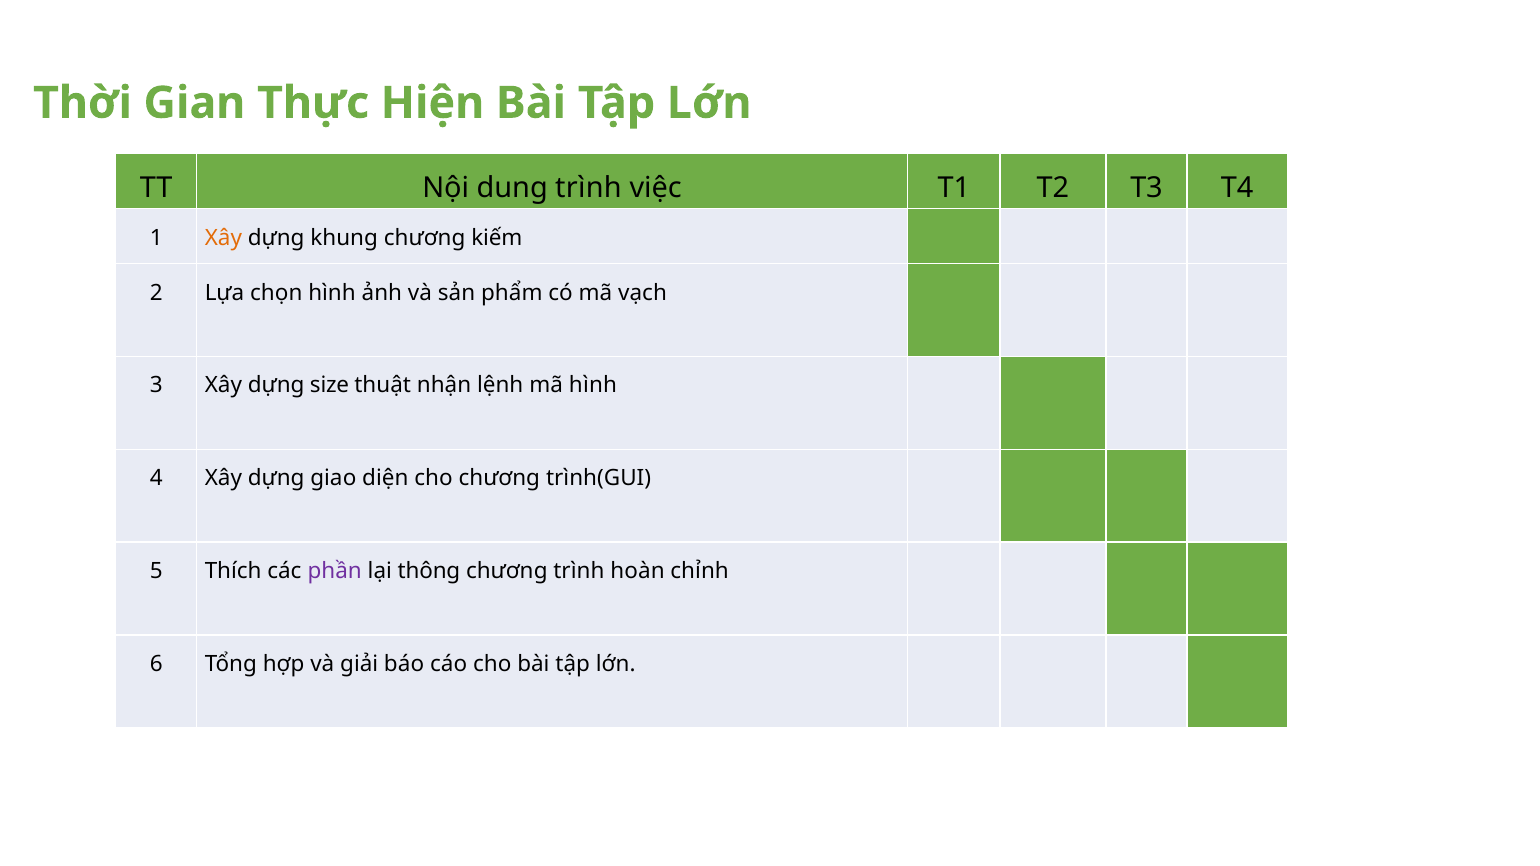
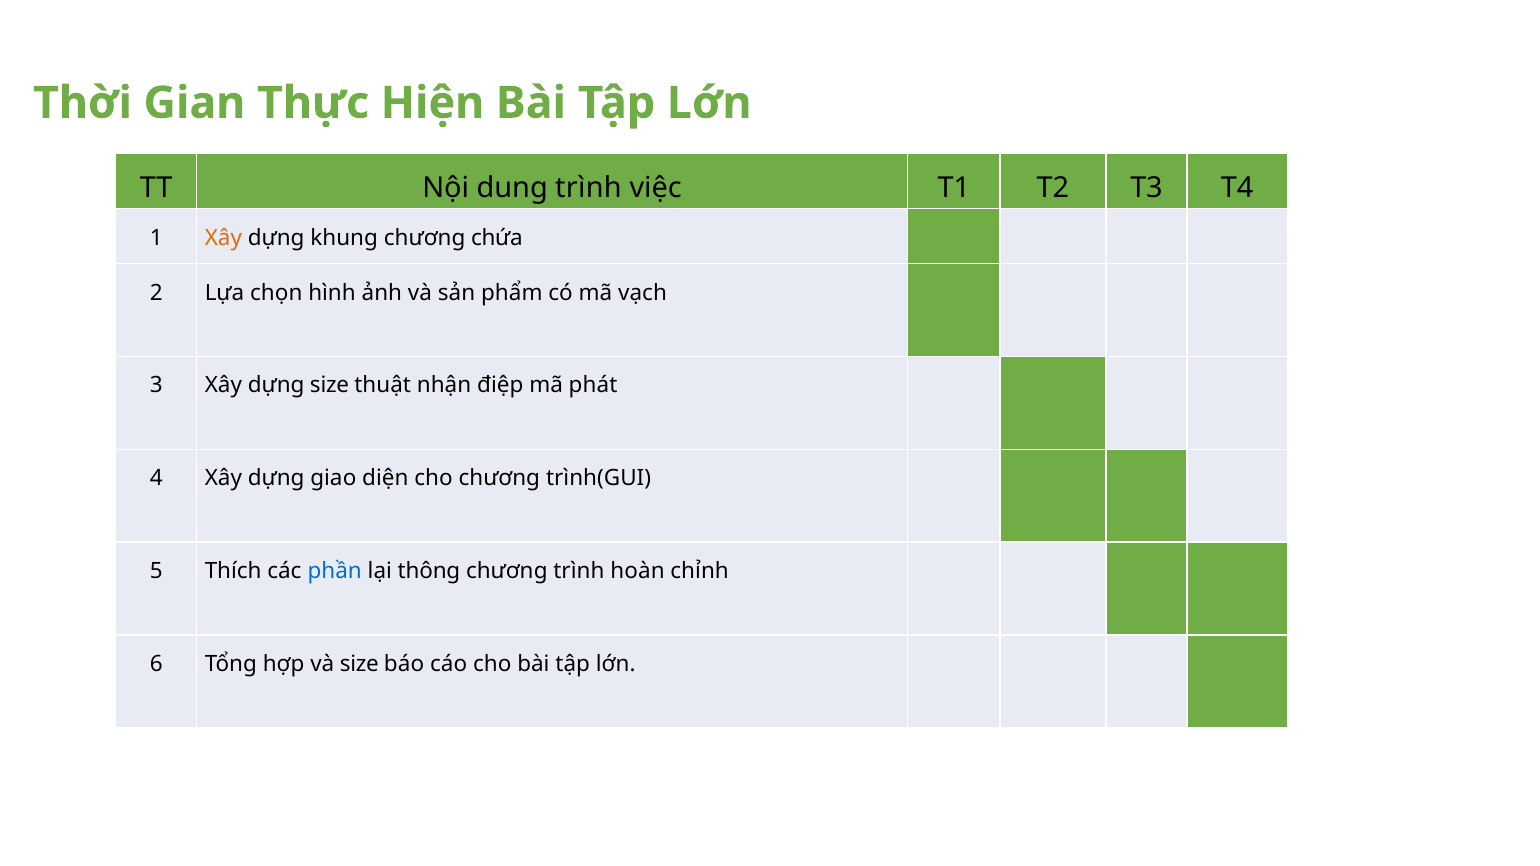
kiếm: kiếm -> chứa (497, 238)
lệnh: lệnh -> điệp (500, 386)
mã hình: hình -> phát (593, 386)
phần colour: purple -> blue (335, 571)
và giải: giải -> size (359, 664)
